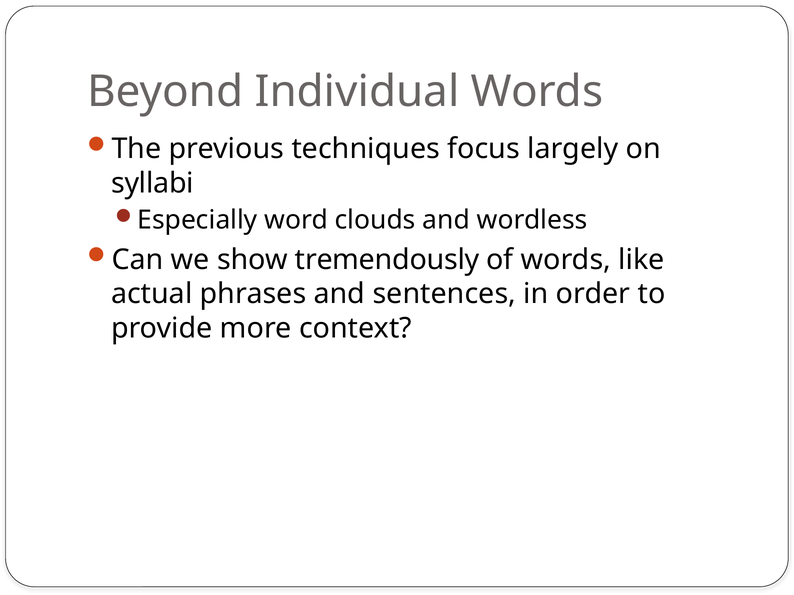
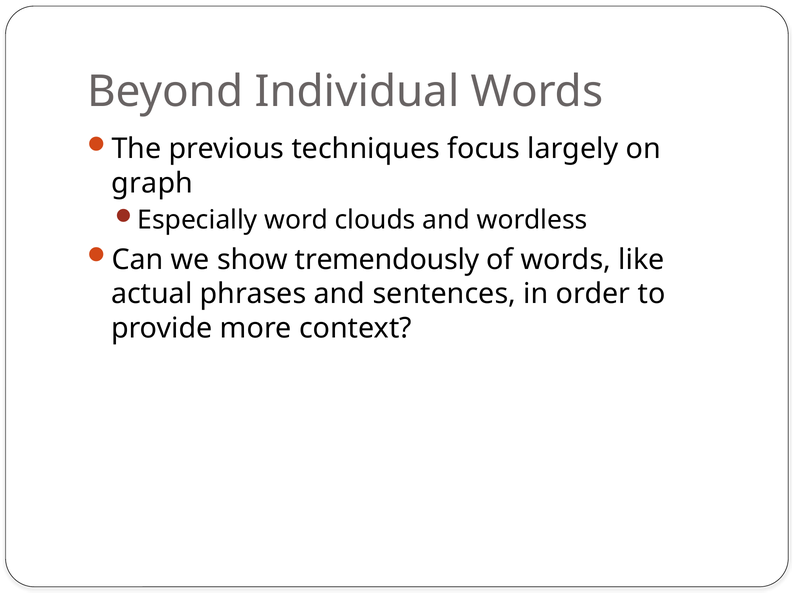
syllabi: syllabi -> graph (152, 183)
